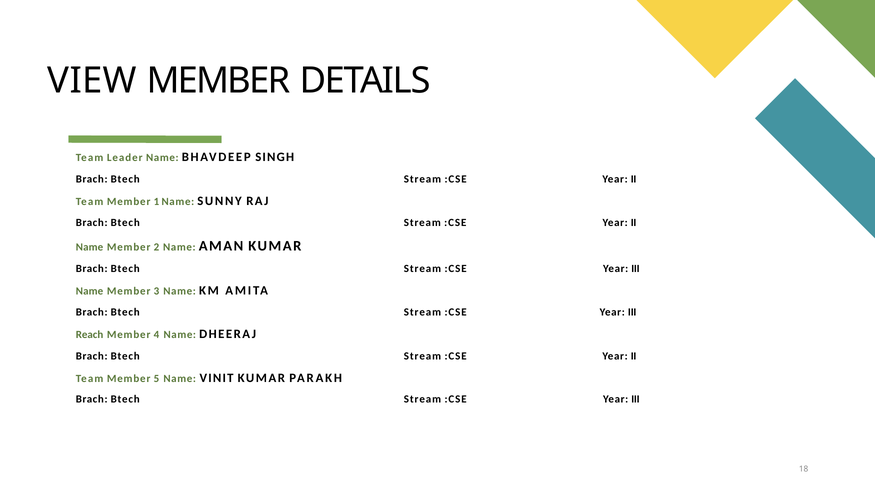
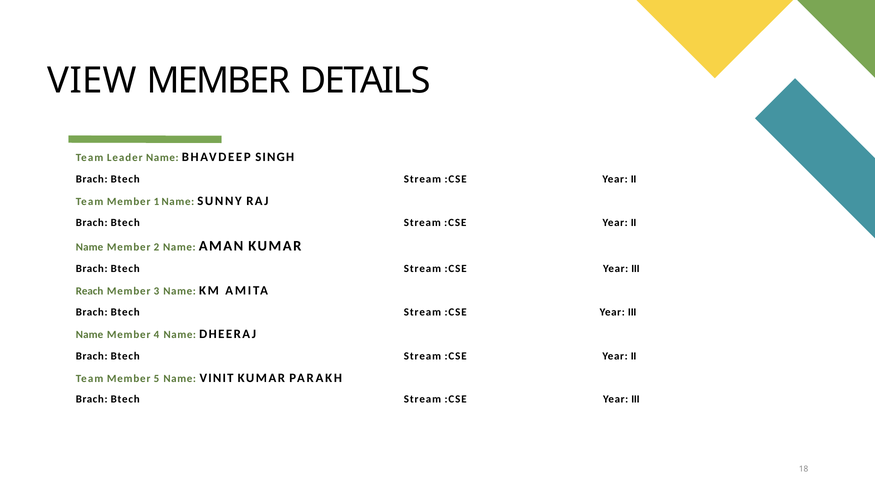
Name: Name -> Reach (90, 291)
Reach: Reach -> Name (89, 335)
